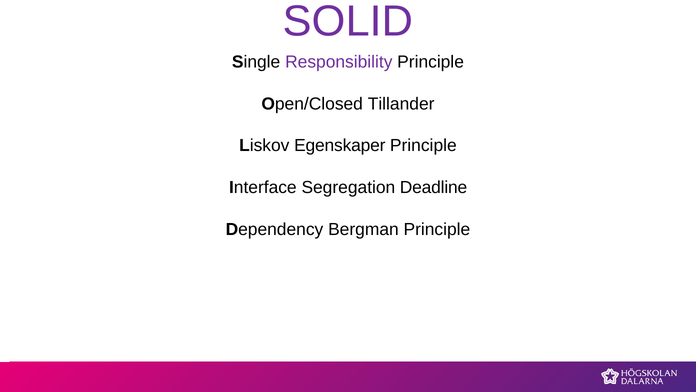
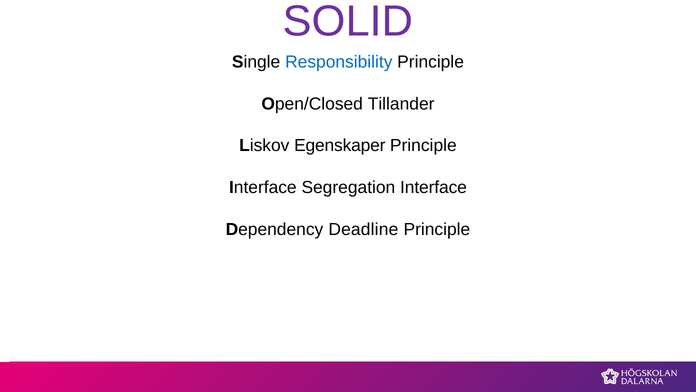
Responsibility colour: purple -> blue (339, 62)
Segregation Deadline: Deadline -> Interface (434, 187)
Bergman: Bergman -> Deadline (363, 229)
